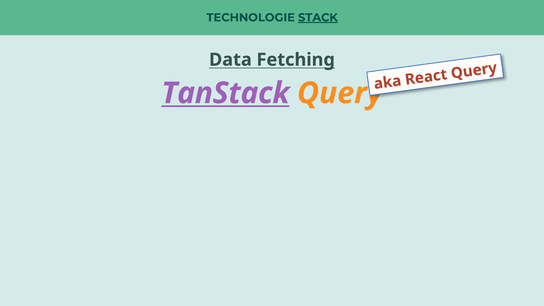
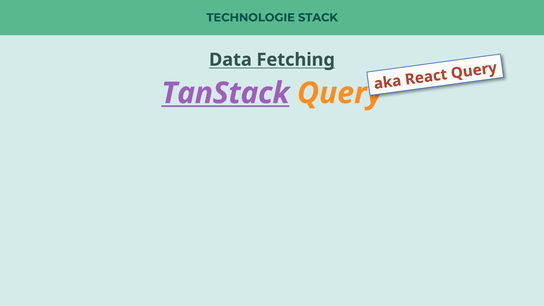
STACK underline: present -> none (318, 18)
